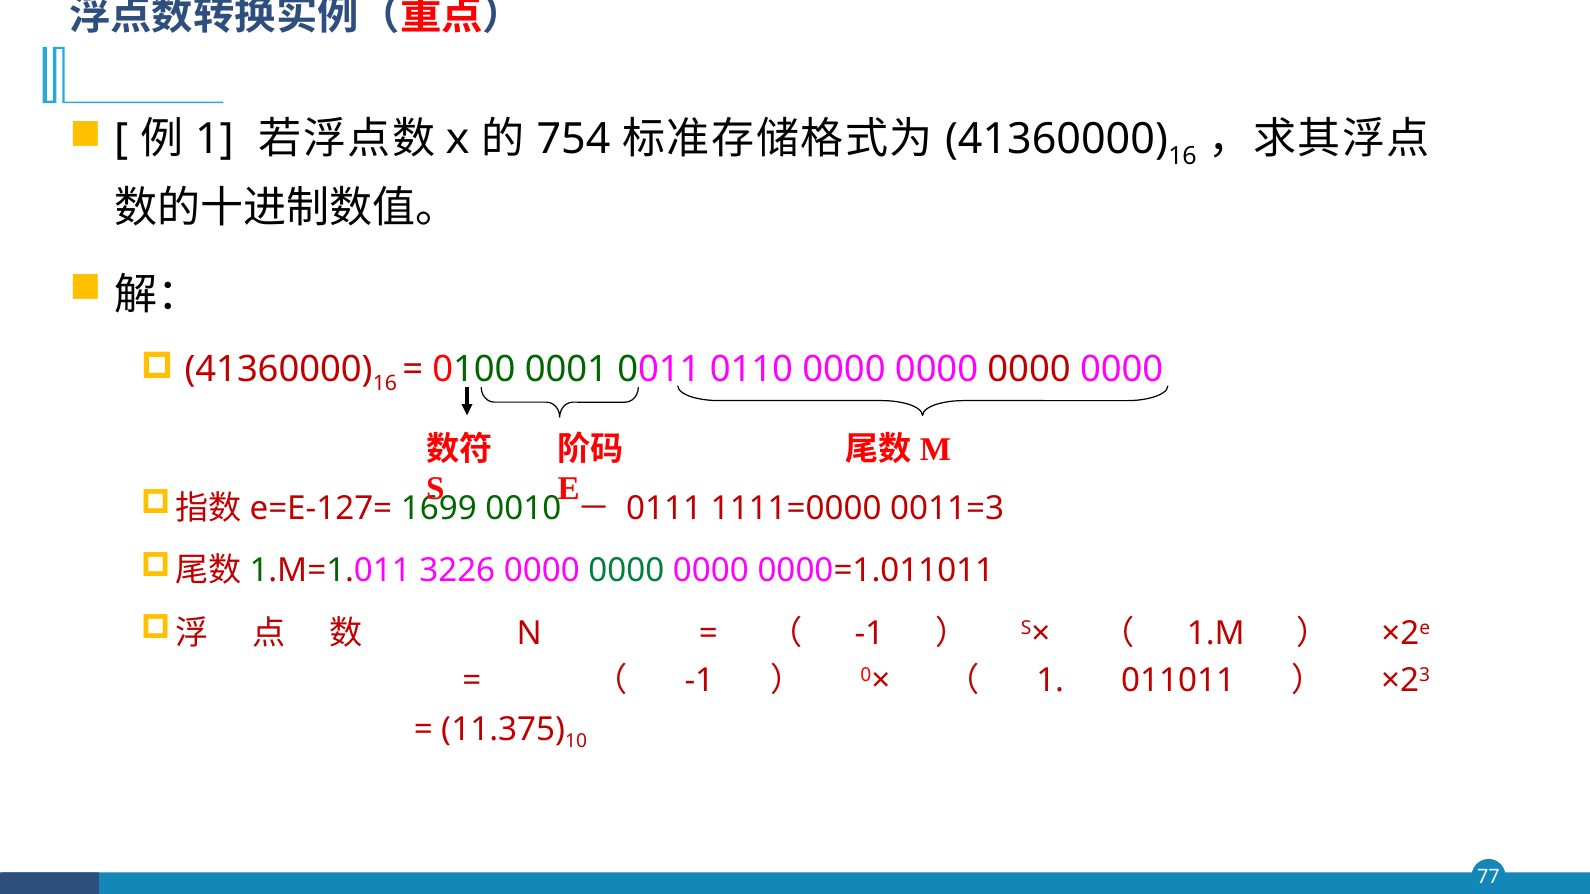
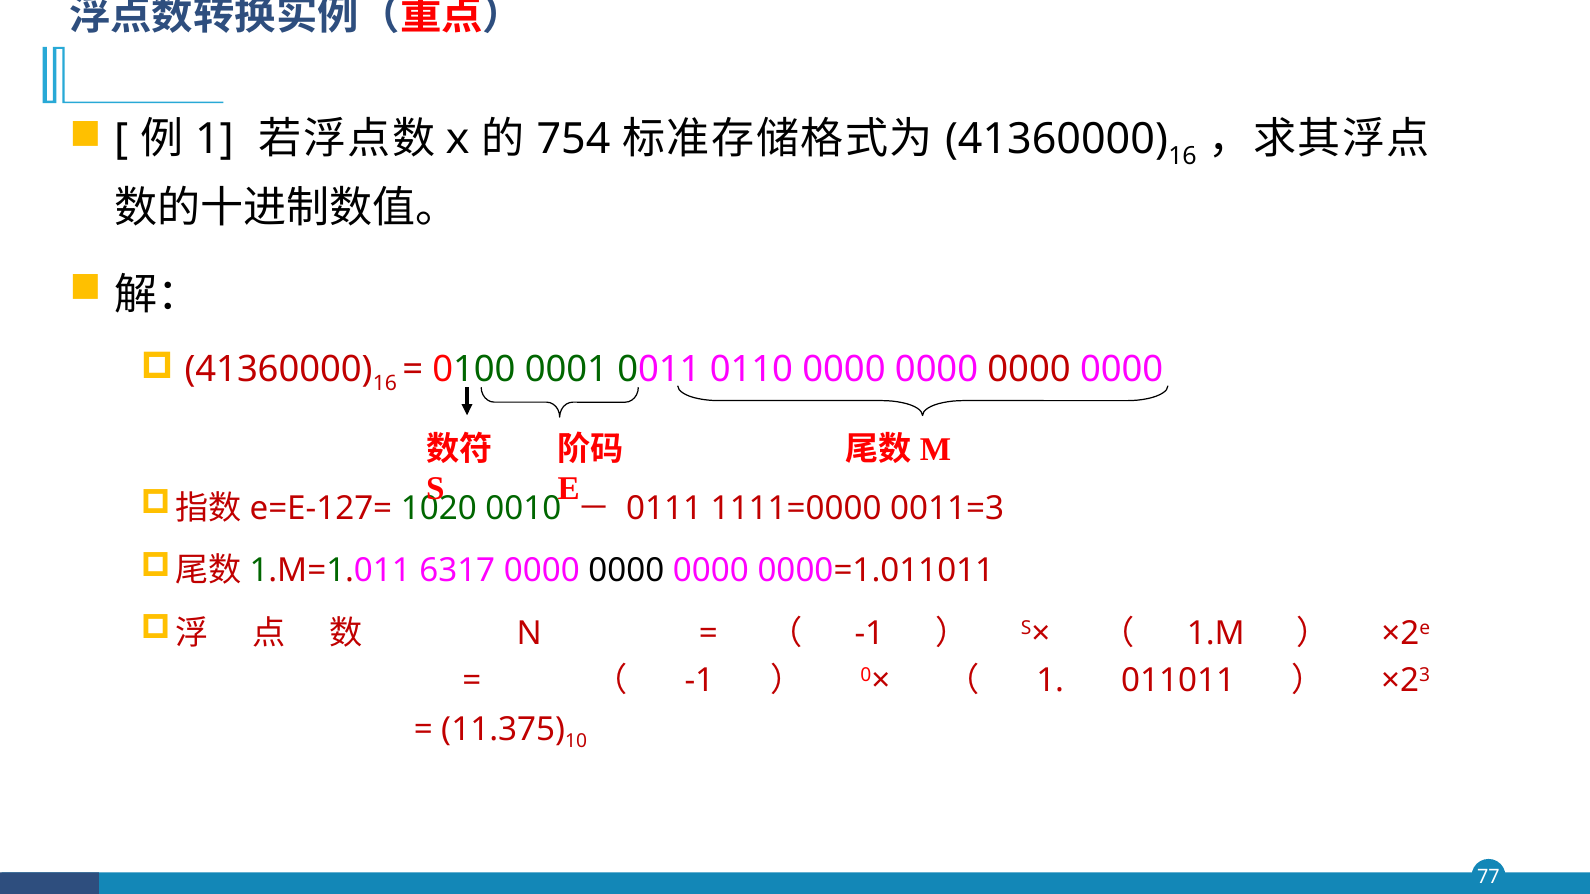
1699: 1699 -> 1020 (439, 508)
3226: 3226 -> 6317 (457, 571)
0000 colour: green -> black (626, 571)
